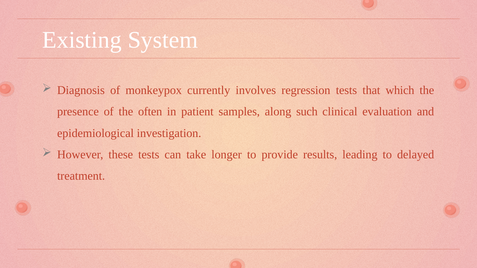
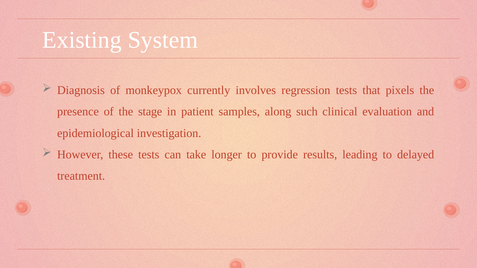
which: which -> pixels (400, 90)
often: often -> stage (150, 112)
